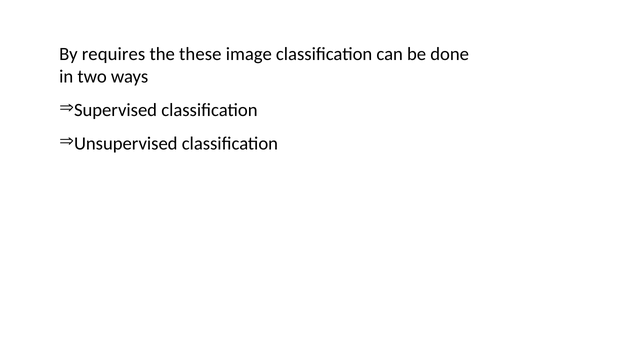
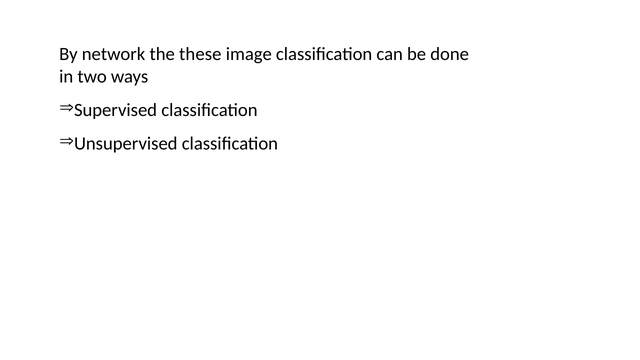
requires: requires -> network (114, 54)
